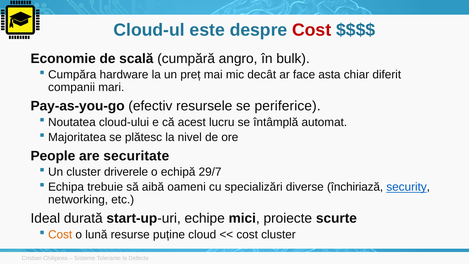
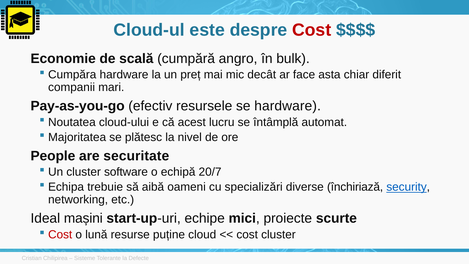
se periferice: periferice -> hardware (288, 106)
driverele: driverele -> software (126, 172)
29/7: 29/7 -> 20/7 (210, 172)
durată: durată -> mașini (83, 218)
Cost colour: orange -> red (60, 234)
